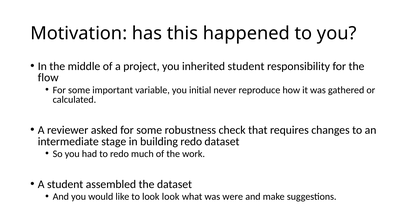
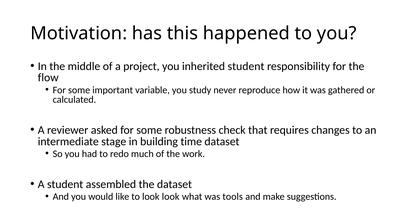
initial: initial -> study (200, 90)
building redo: redo -> time (191, 141)
were: were -> tools (233, 197)
